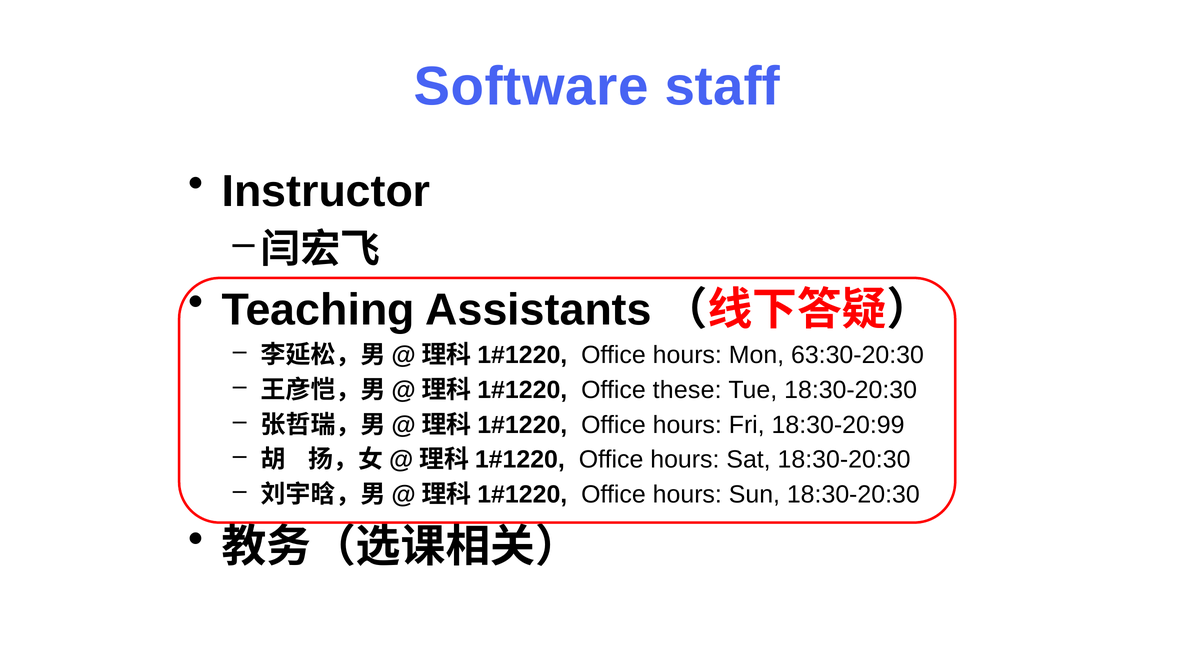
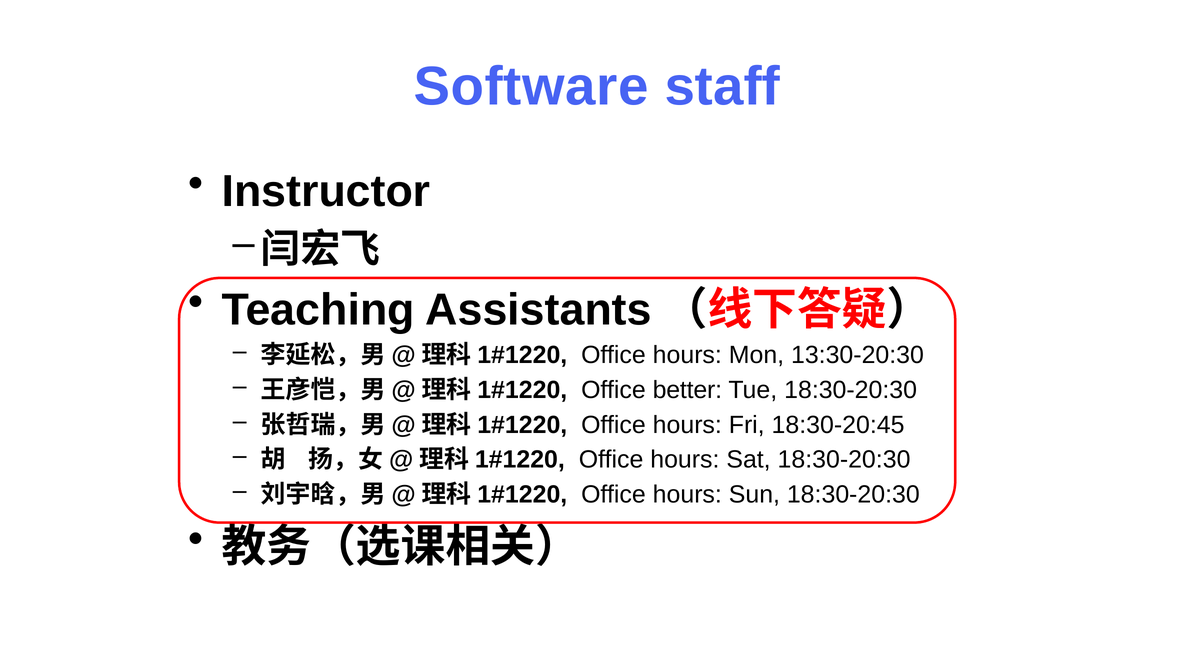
63:30-20:30: 63:30-20:30 -> 13:30-20:30 (857, 355)
these: these -> better (687, 390)
18:30-20:99: 18:30-20:99 -> 18:30-20:45 (838, 425)
